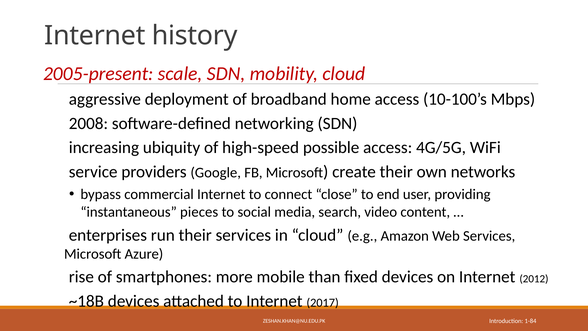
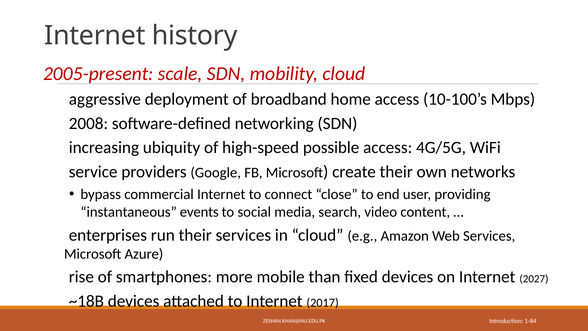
pieces: pieces -> events (199, 212)
2012: 2012 -> 2027 (534, 279)
